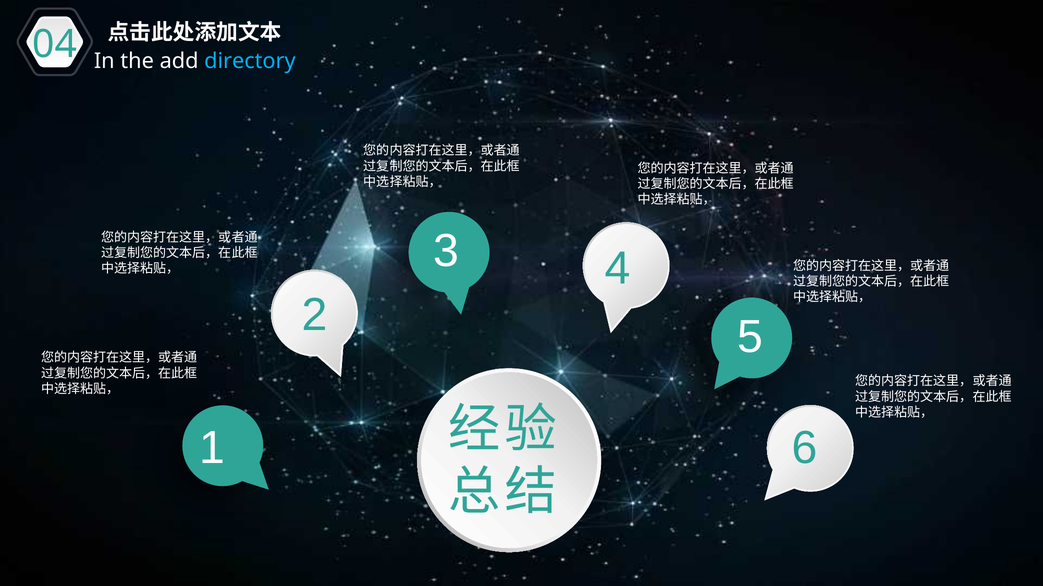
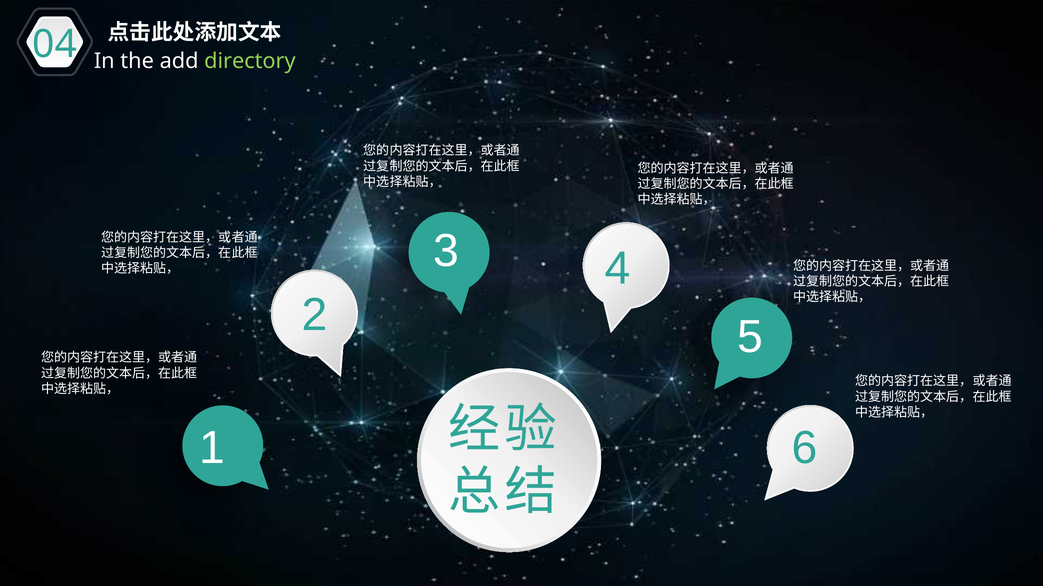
directory colour: light blue -> light green (250, 61)
